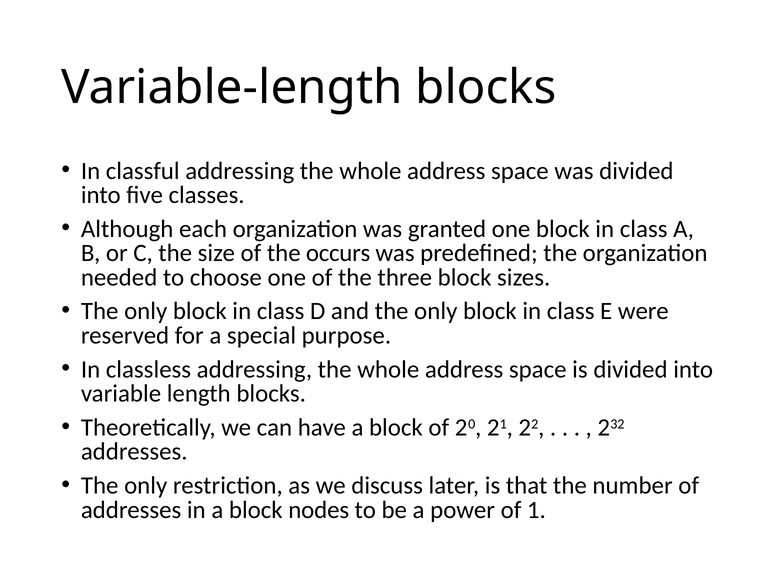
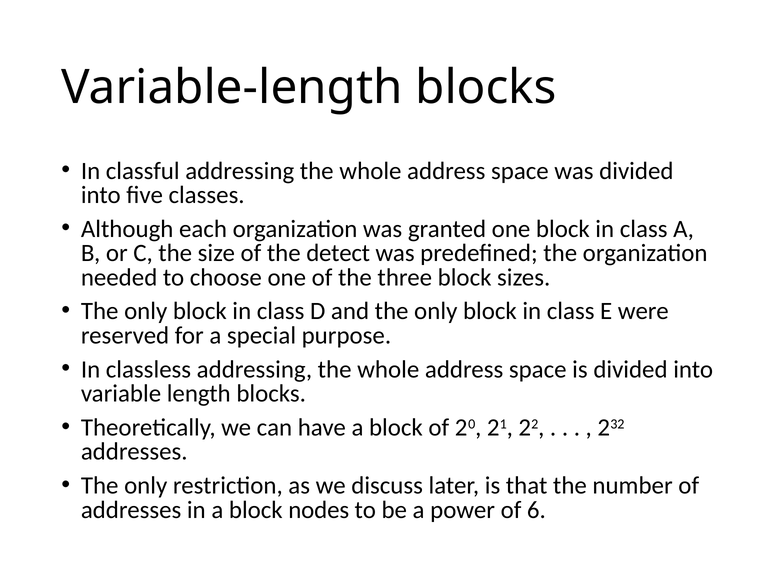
occurs: occurs -> detect (338, 253)
1: 1 -> 6 (536, 510)
